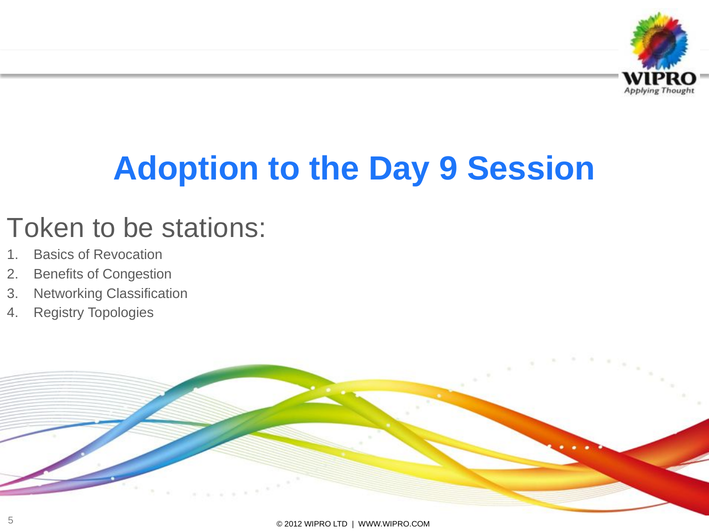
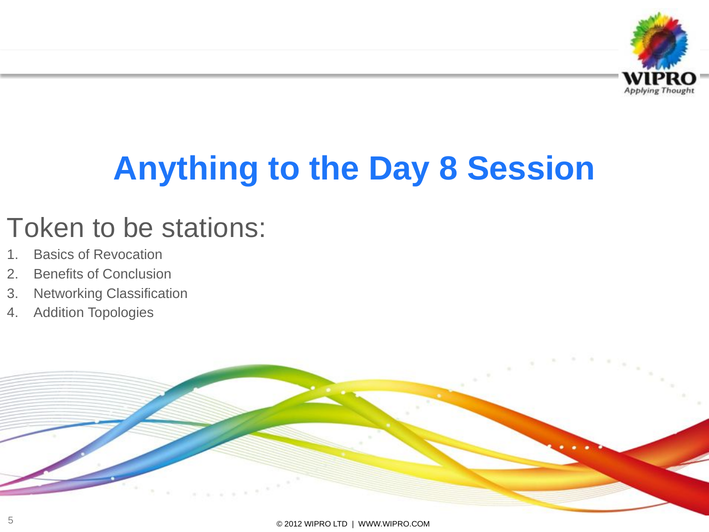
Adoption: Adoption -> Anything (186, 169)
9: 9 -> 8 (448, 169)
Congestion: Congestion -> Conclusion (137, 274)
Registry: Registry -> Addition (59, 313)
